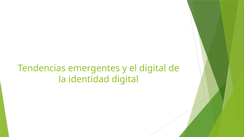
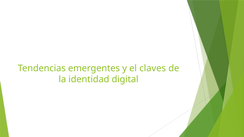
el digital: digital -> claves (153, 68)
